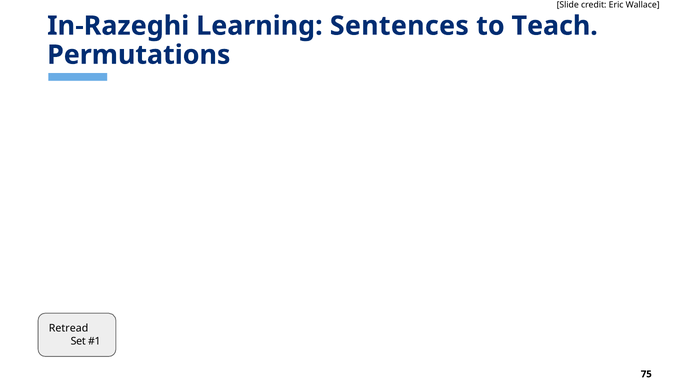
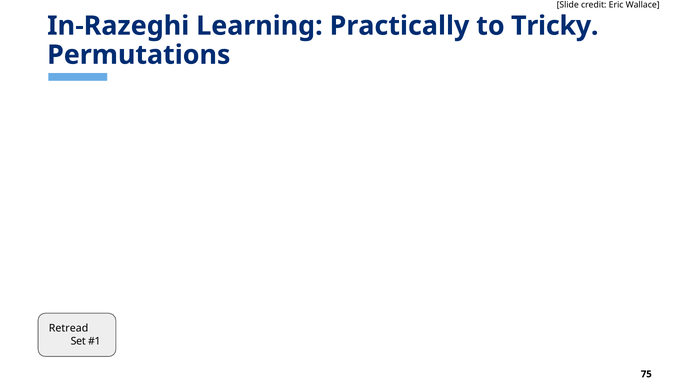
Sentences: Sentences -> Practically (399, 26)
Teach: Teach -> Tricky (555, 26)
